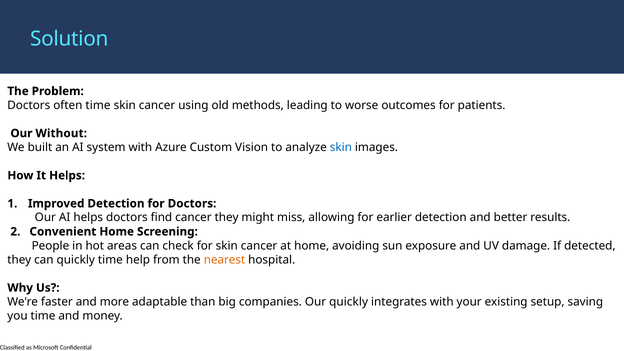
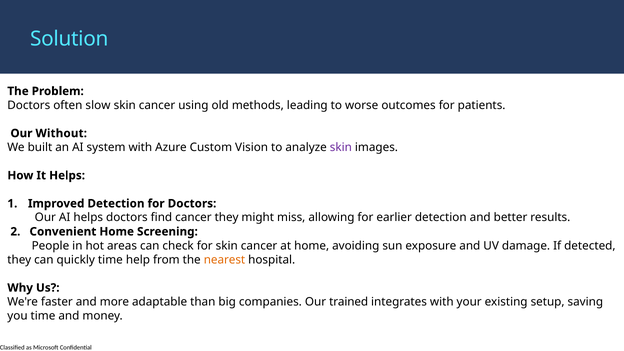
often time: time -> slow (98, 105)
skin colour: blue -> purple (341, 147)
Our quickly: quickly -> trained (349, 302)
